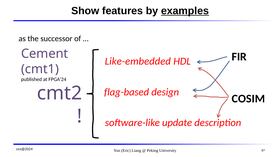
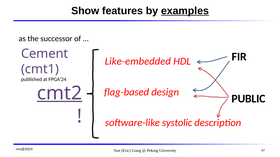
cmt2 underline: none -> present (60, 93)
COSIM: COSIM -> PUBLIC (249, 99)
update: update -> systolic (177, 123)
